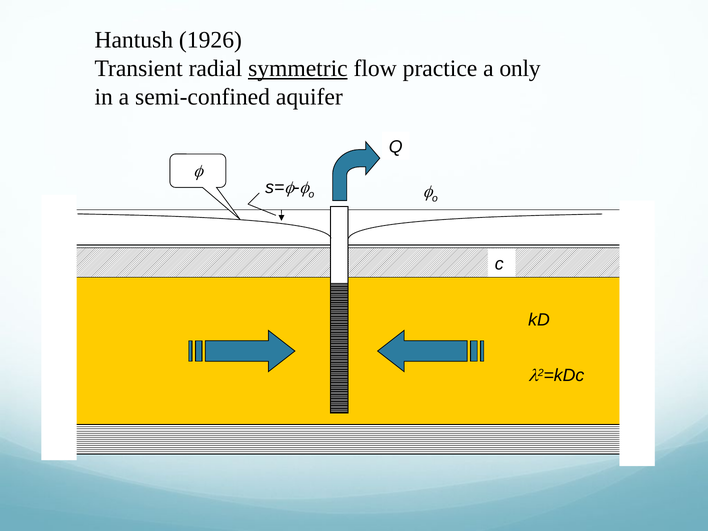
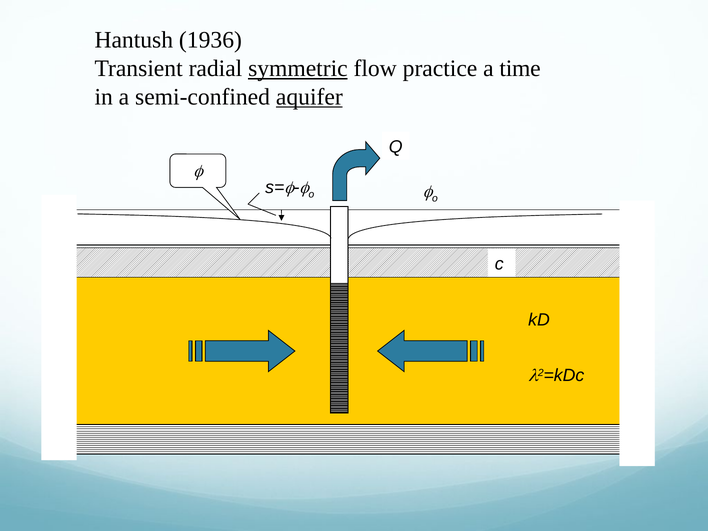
1926: 1926 -> 1936 (210, 40)
only: only -> time (520, 69)
aquifer underline: none -> present (309, 97)
